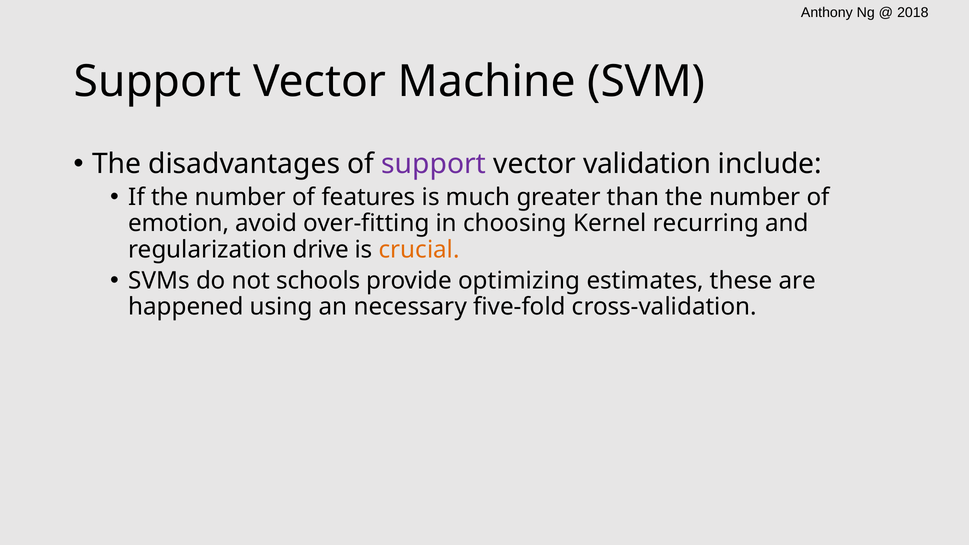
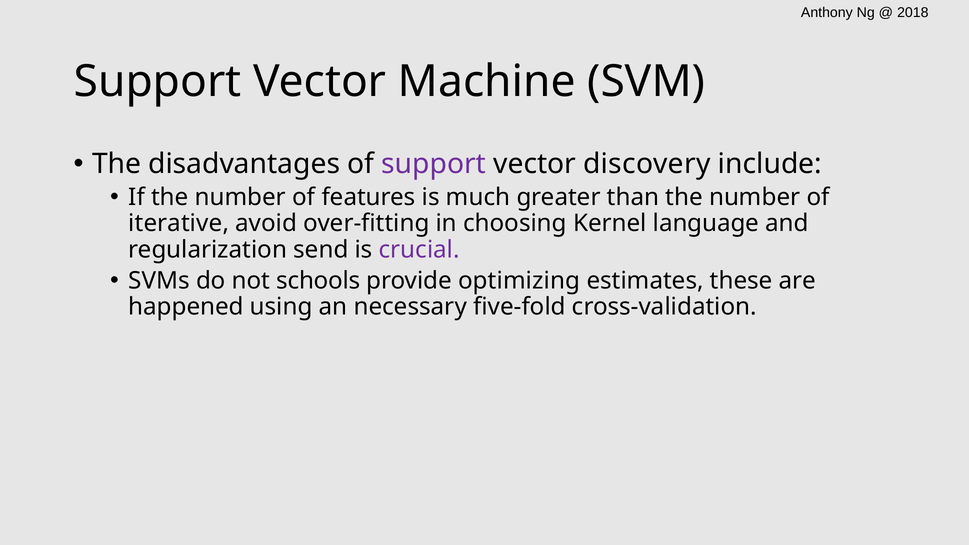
validation: validation -> discovery (647, 164)
emotion: emotion -> iterative (179, 223)
recurring: recurring -> language (706, 223)
drive: drive -> send (321, 250)
crucial colour: orange -> purple (419, 250)
